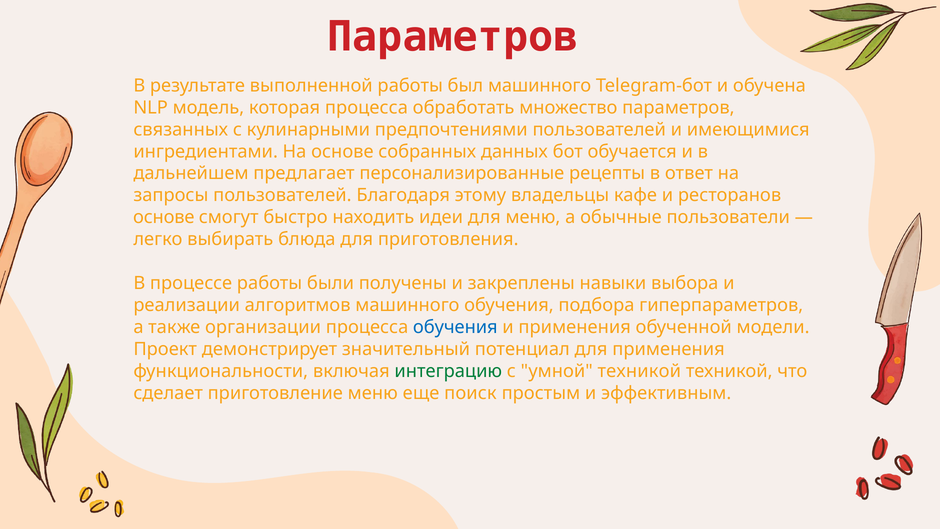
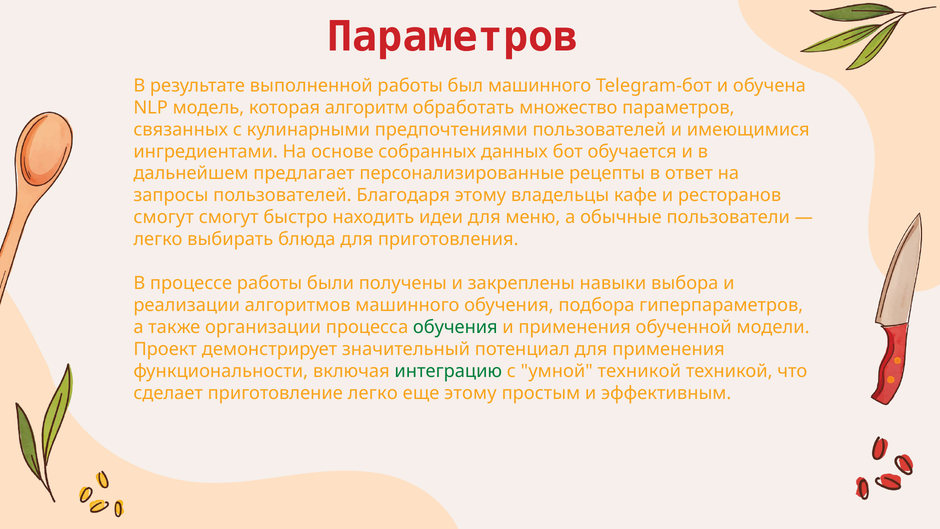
которая процесса: процесса -> алгоритм (367, 108)
основе: основе -> смогут (164, 217)
обучения colour: blue -> green (455, 327)
приготовление меню: меню -> легко (373, 393)
еще поиск: поиск -> этому (470, 393)
